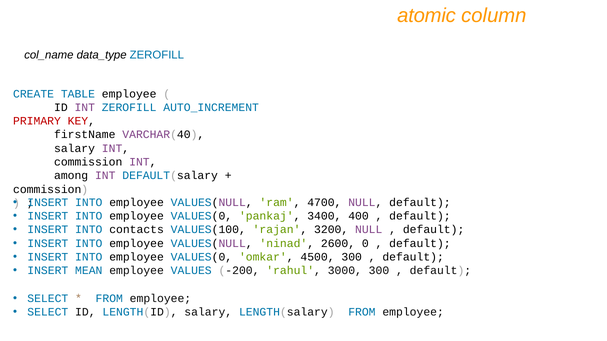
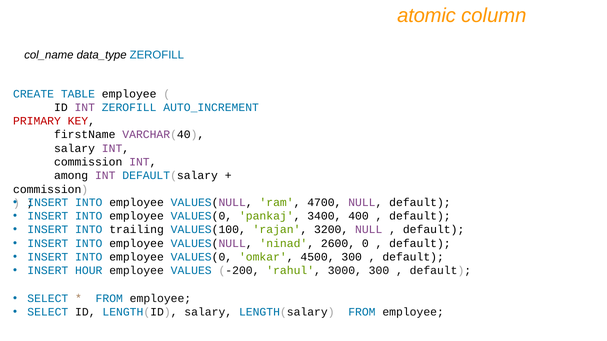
contacts: contacts -> trailing (137, 230)
MEAN: MEAN -> HOUR (89, 271)
